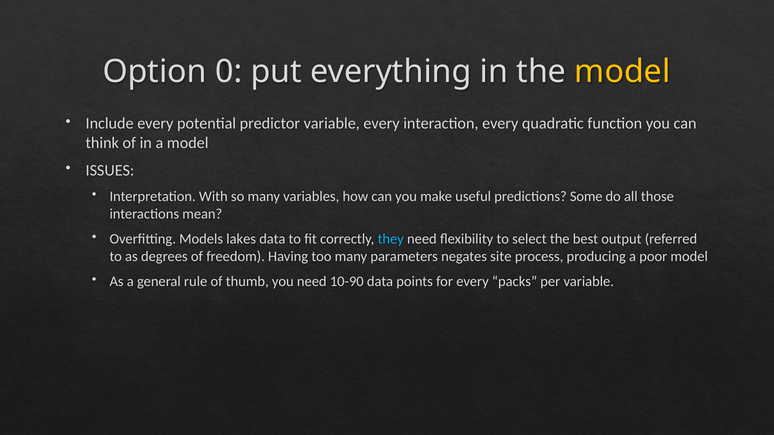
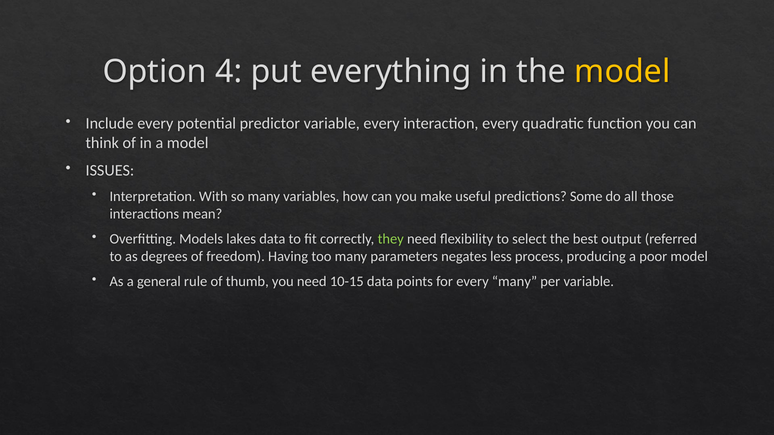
0: 0 -> 4 (229, 72)
they colour: light blue -> light green (391, 239)
site: site -> less (501, 256)
10-90: 10-90 -> 10-15 (347, 282)
every packs: packs -> many (515, 282)
